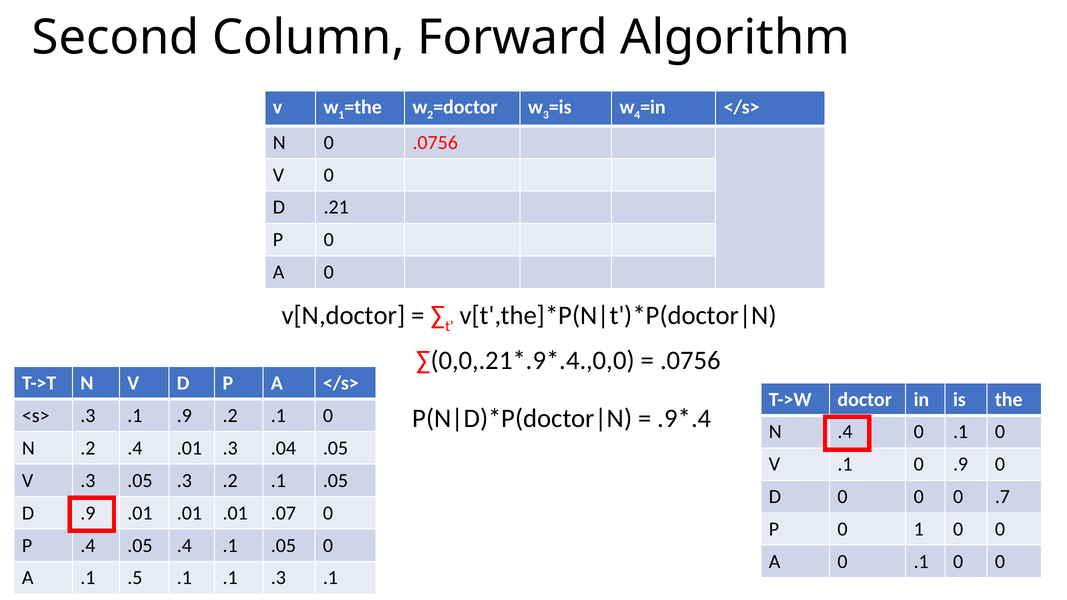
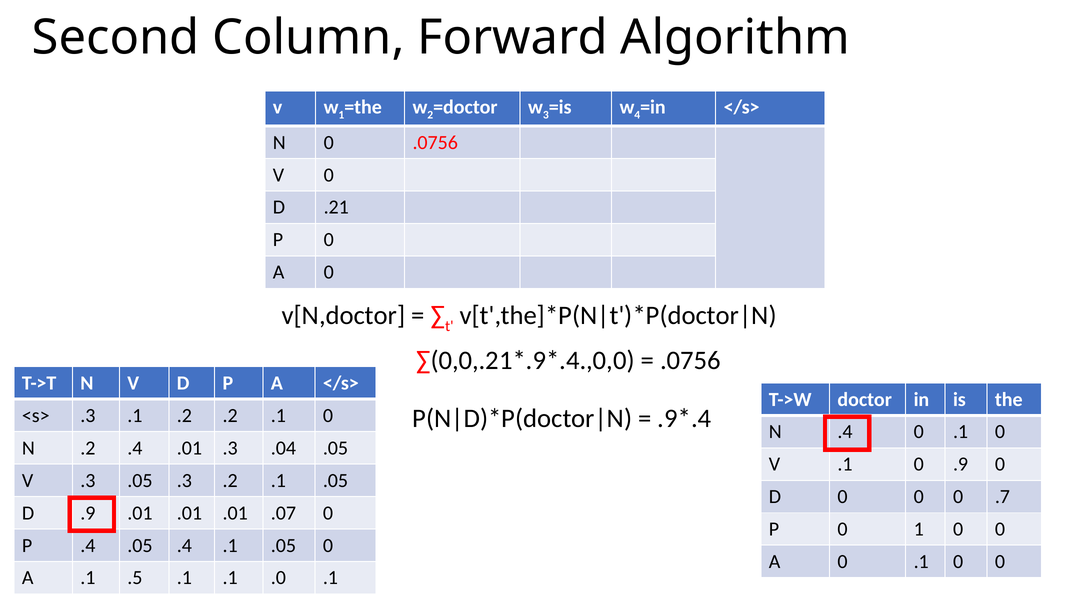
.1 .9: .9 -> .2 (184, 416)
.1 .3: .3 -> .0 (278, 578)
